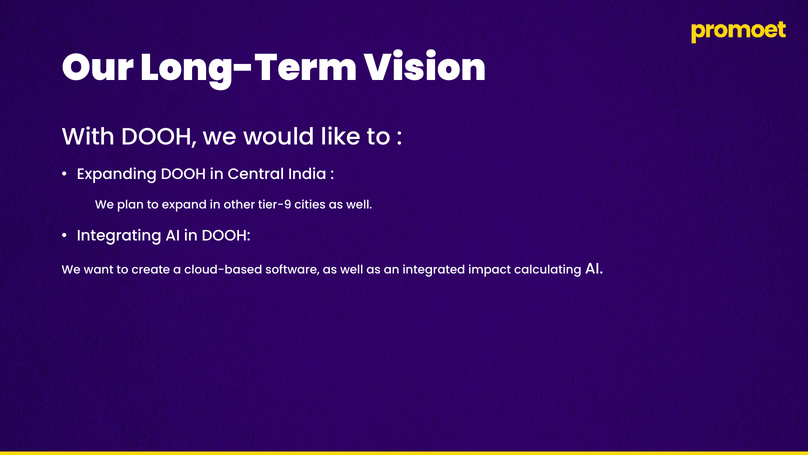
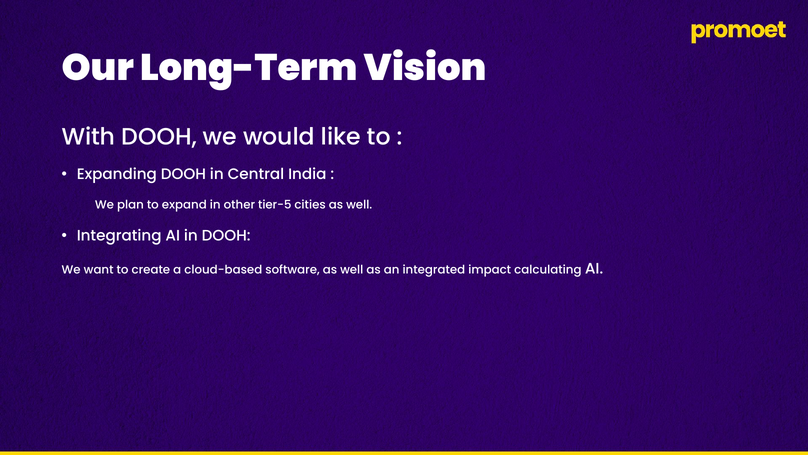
tier-9: tier-9 -> tier-5 (275, 205)
